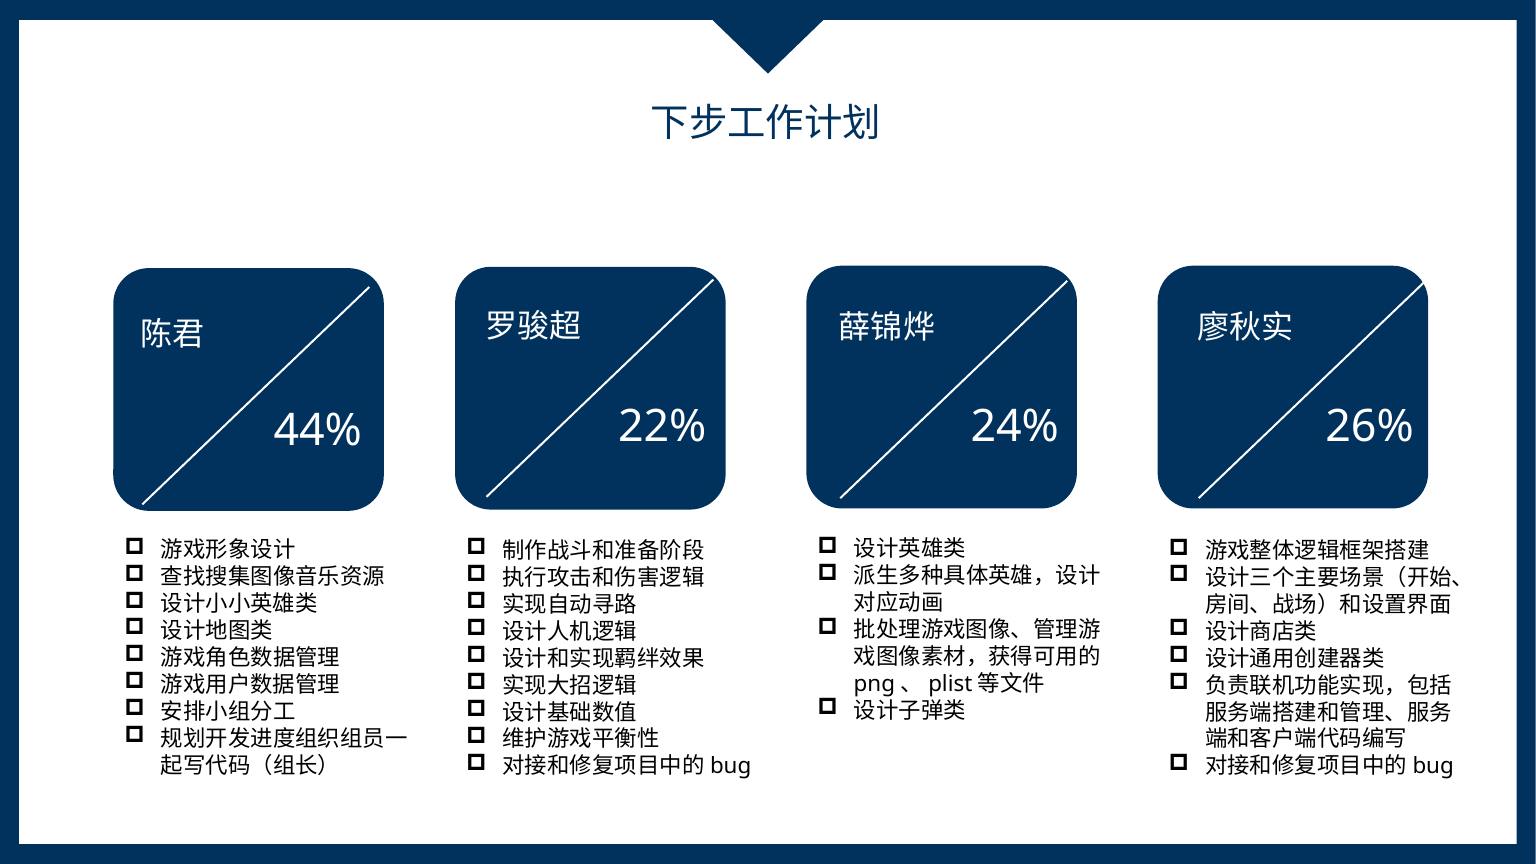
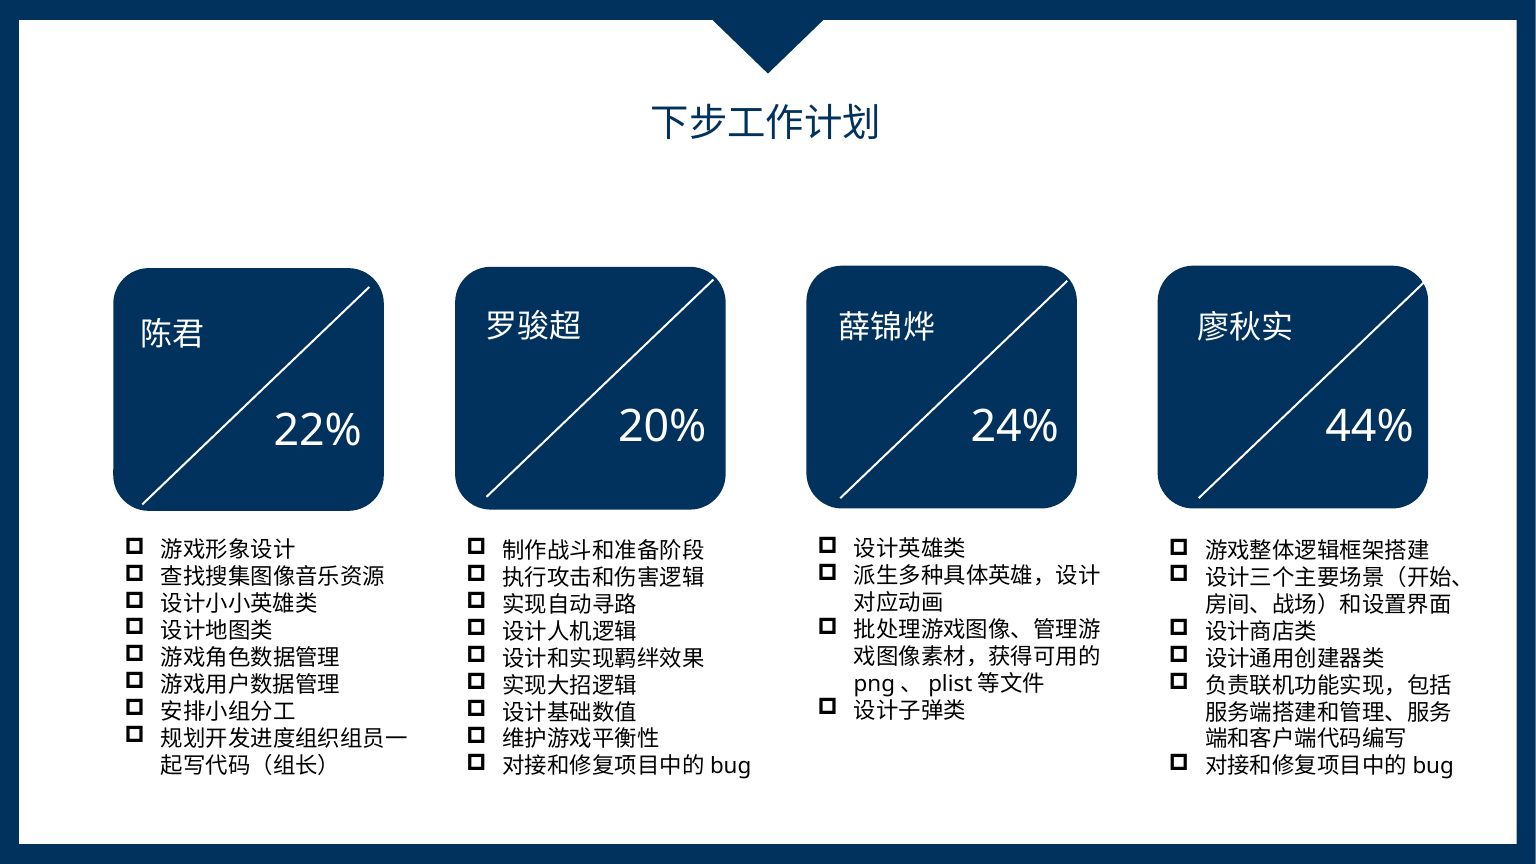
22%: 22% -> 20% (662, 427)
26%: 26% -> 44% (1370, 426)
44%: 44% -> 22% (318, 430)
